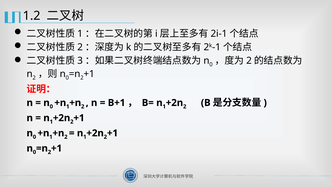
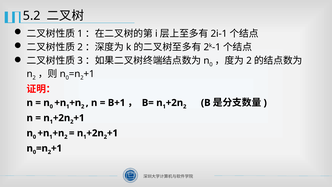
1.2: 1.2 -> 5.2 (32, 16)
